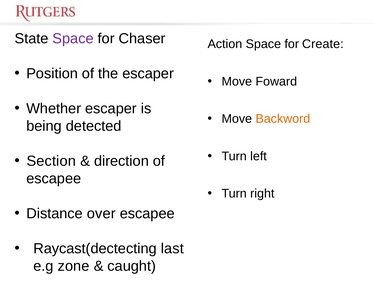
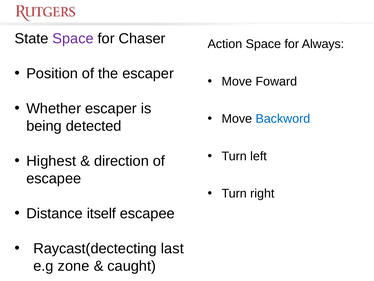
Create: Create -> Always (323, 44)
Backword colour: orange -> blue (283, 119)
Section: Section -> Highest (51, 161)
over: over -> itself (101, 213)
